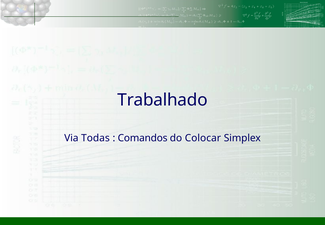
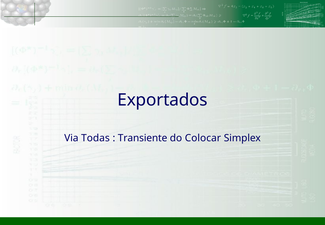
Trabalhado: Trabalhado -> Exportados (163, 100)
Comandos: Comandos -> Transiente (143, 138)
